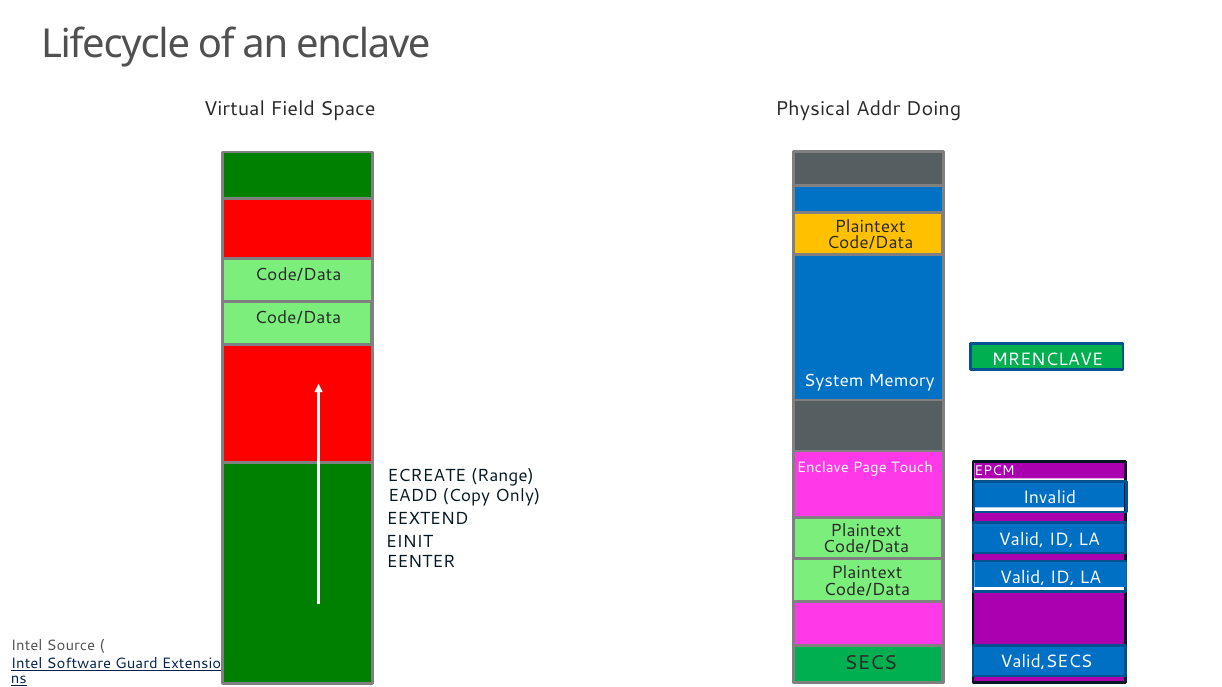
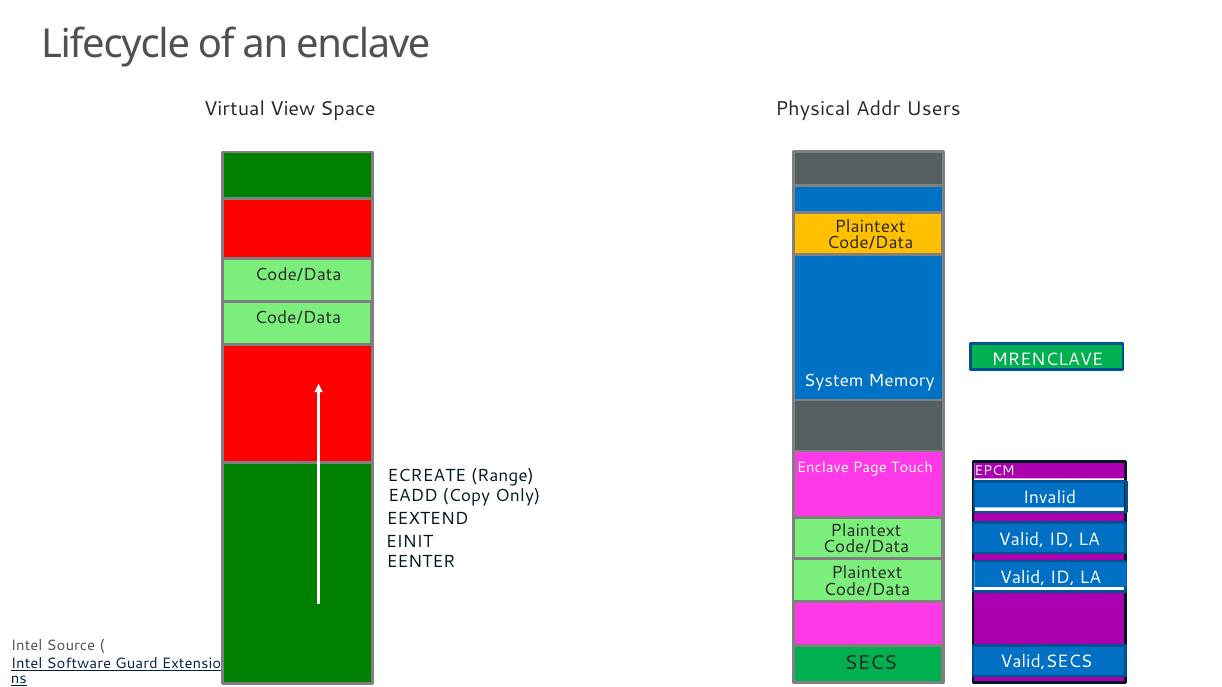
Field: Field -> View (293, 109)
Doing: Doing -> Users (934, 109)
